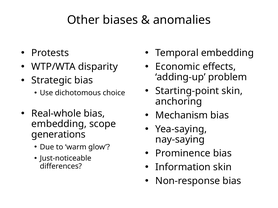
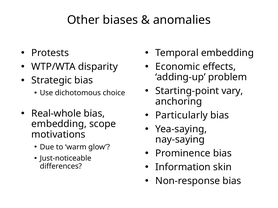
Starting-point skin: skin -> vary (232, 91)
Mechanism: Mechanism -> Particularly (182, 115)
generations: generations -> motivations (58, 135)
